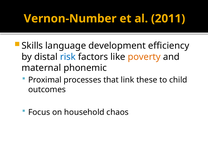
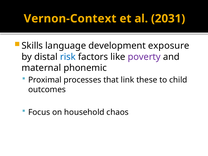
Vernon-Number: Vernon-Number -> Vernon-Context (70, 19)
2011: 2011 -> 2031 (168, 19)
efficiency: efficiency -> exposure (169, 46)
poverty colour: orange -> purple (144, 57)
